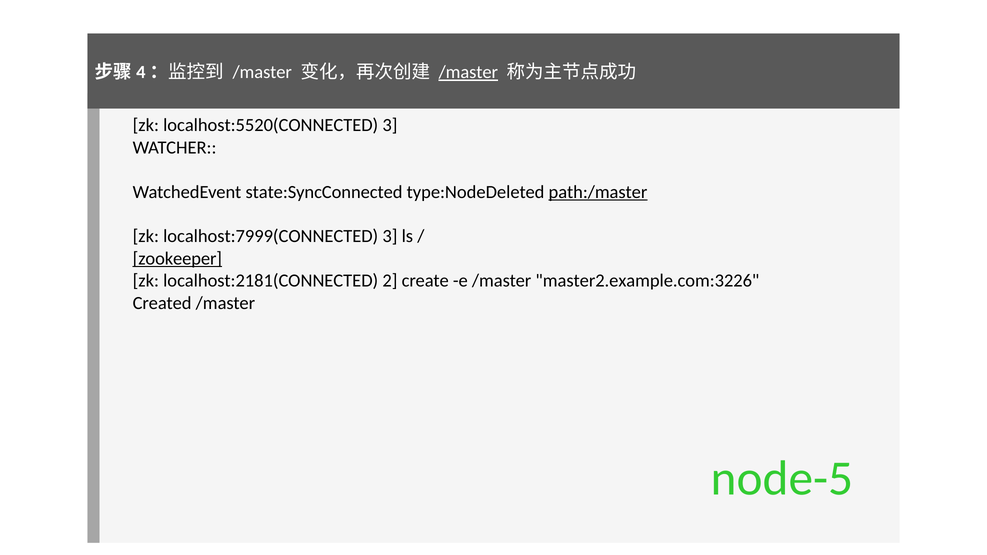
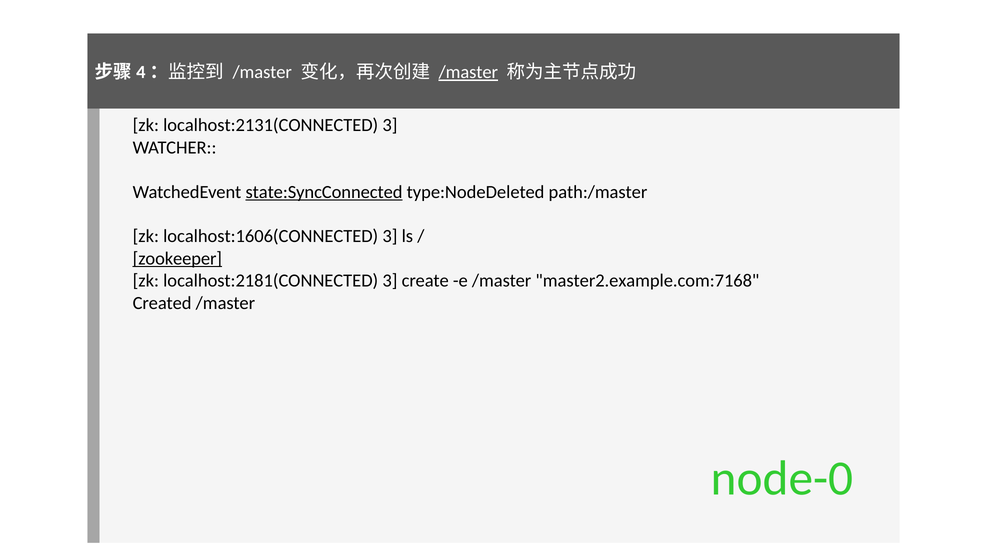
localhost:5520(CONNECTED: localhost:5520(CONNECTED -> localhost:2131(CONNECTED (271, 125)
state:SyncConnected underline: none -> present (324, 192)
path:/master underline: present -> none (598, 192)
localhost:7999(CONNECTED: localhost:7999(CONNECTED -> localhost:1606(CONNECTED (271, 236)
localhost:2181(CONNECTED 2: 2 -> 3 (390, 281)
master2.example.com:3226: master2.example.com:3226 -> master2.example.com:7168 (647, 281)
node-5: node-5 -> node-0 (782, 479)
